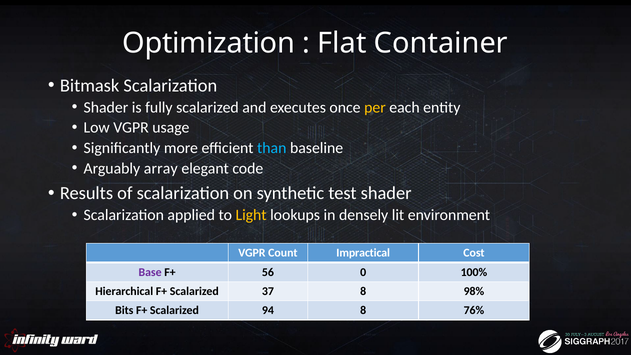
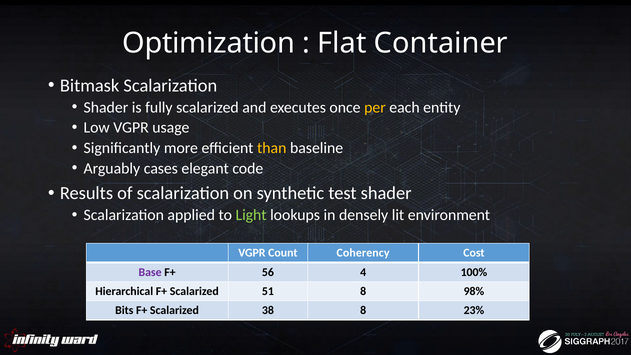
than colour: light blue -> yellow (272, 148)
array: array -> cases (161, 168)
Light colour: yellow -> light green (251, 215)
Impractical: Impractical -> Coherency (363, 253)
0: 0 -> 4 (363, 272)
37: 37 -> 51 (268, 291)
94: 94 -> 38 (268, 310)
76%: 76% -> 23% (474, 310)
